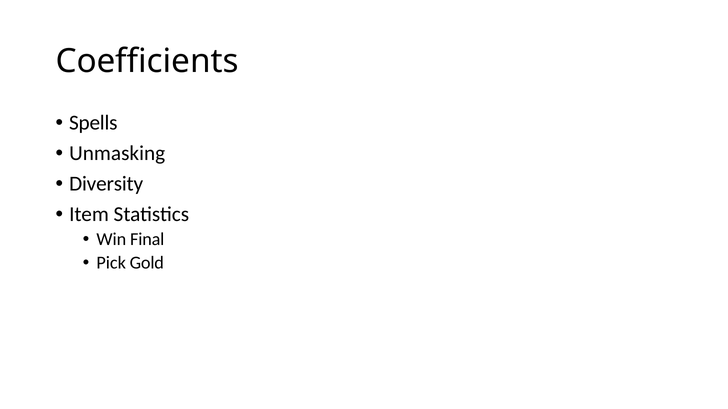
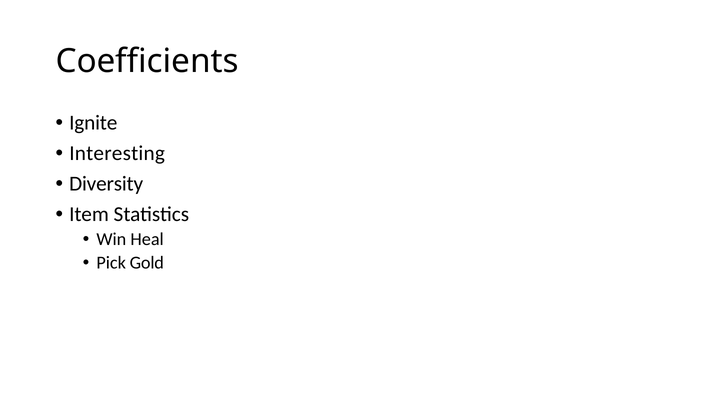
Spells: Spells -> Ignite (93, 123)
Unmasking: Unmasking -> Interesting (117, 154)
Final: Final -> Heal (147, 240)
